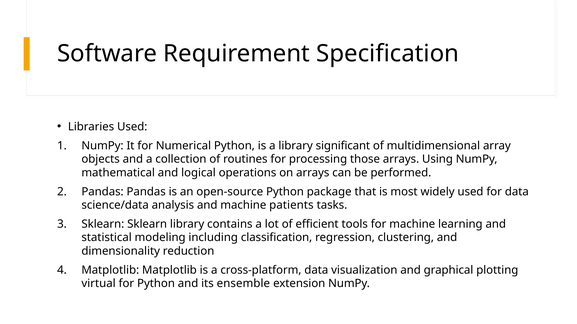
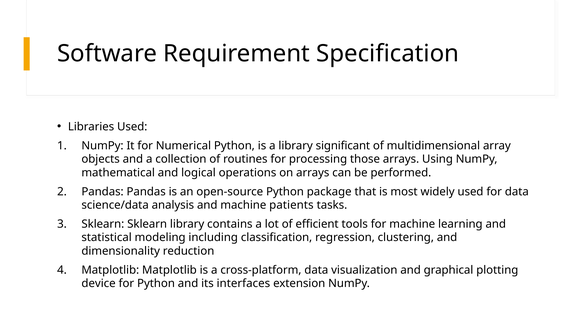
virtual: virtual -> device (99, 284)
ensemble: ensemble -> interfaces (243, 284)
